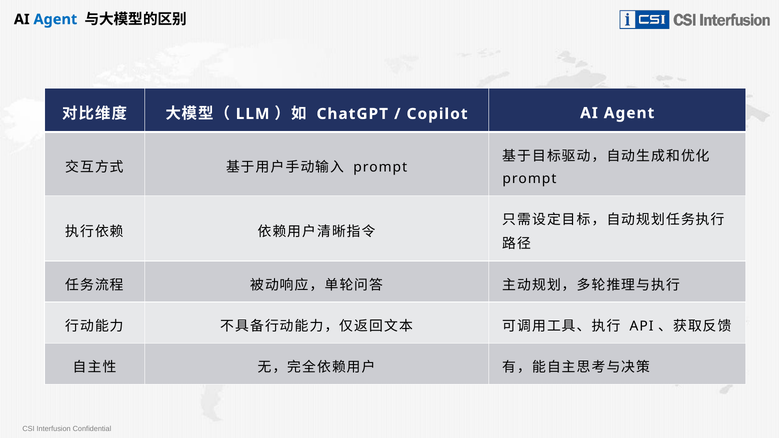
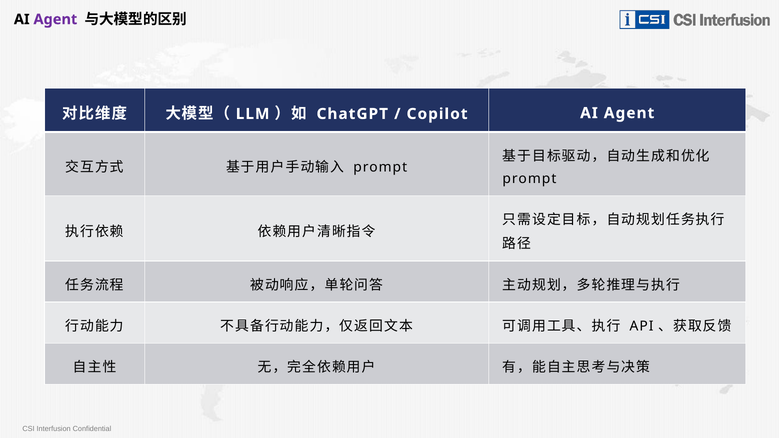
Agent colour: blue -> purple (55, 19)
